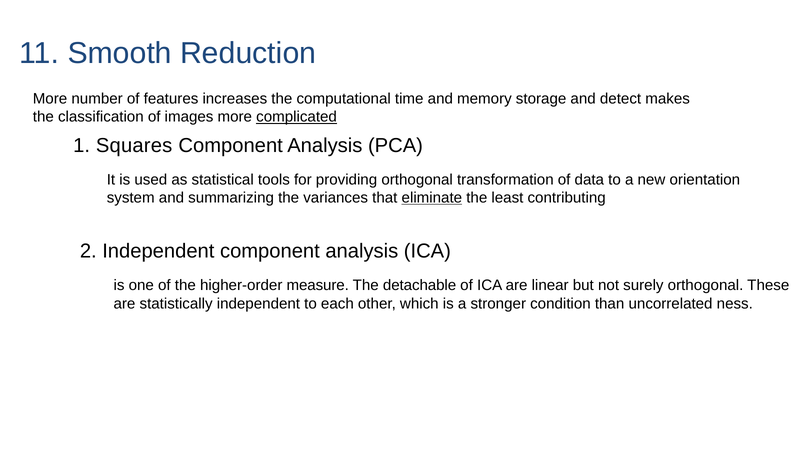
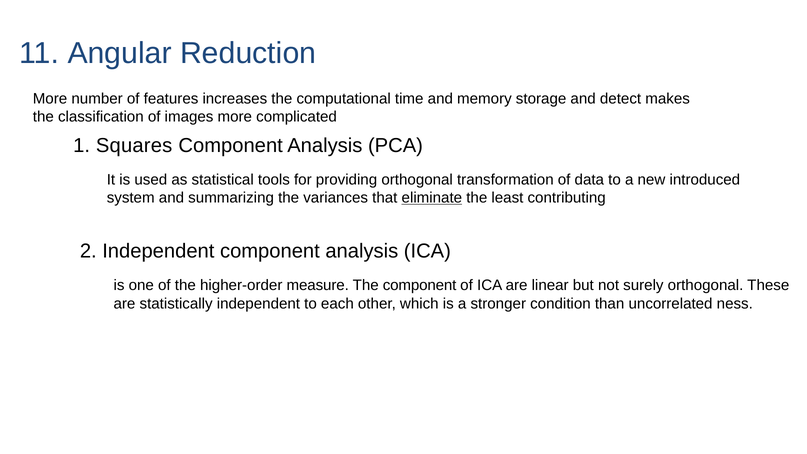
Smooth: Smooth -> Angular (120, 53)
complicated underline: present -> none (297, 117)
orientation: orientation -> introduced (705, 180)
The detachable: detachable -> component (420, 285)
